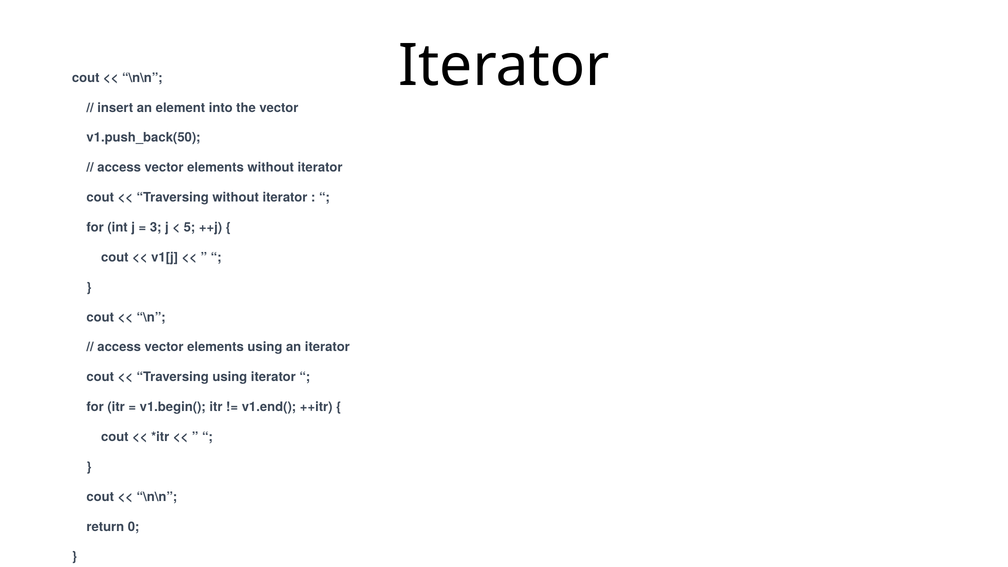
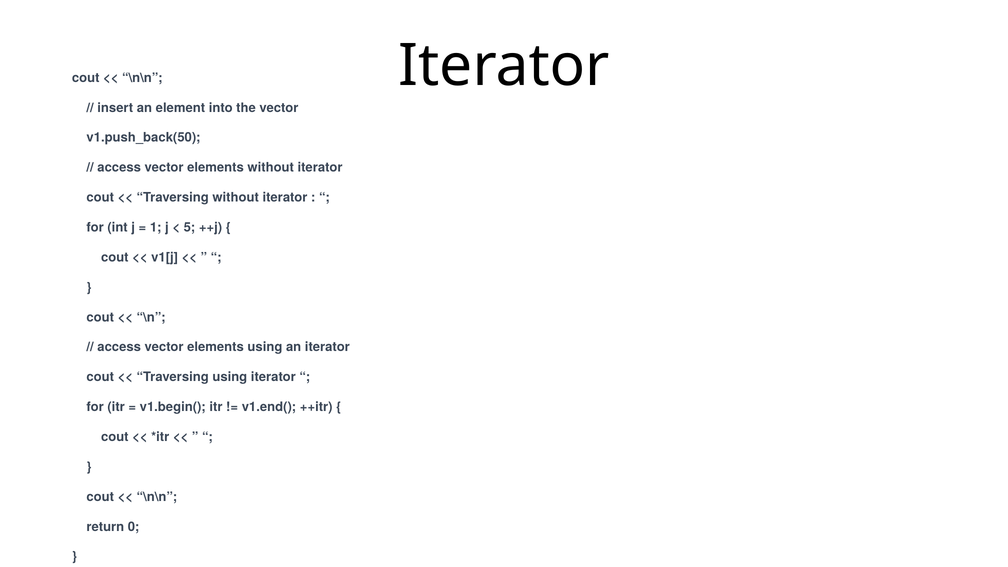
3: 3 -> 1 (156, 227)
